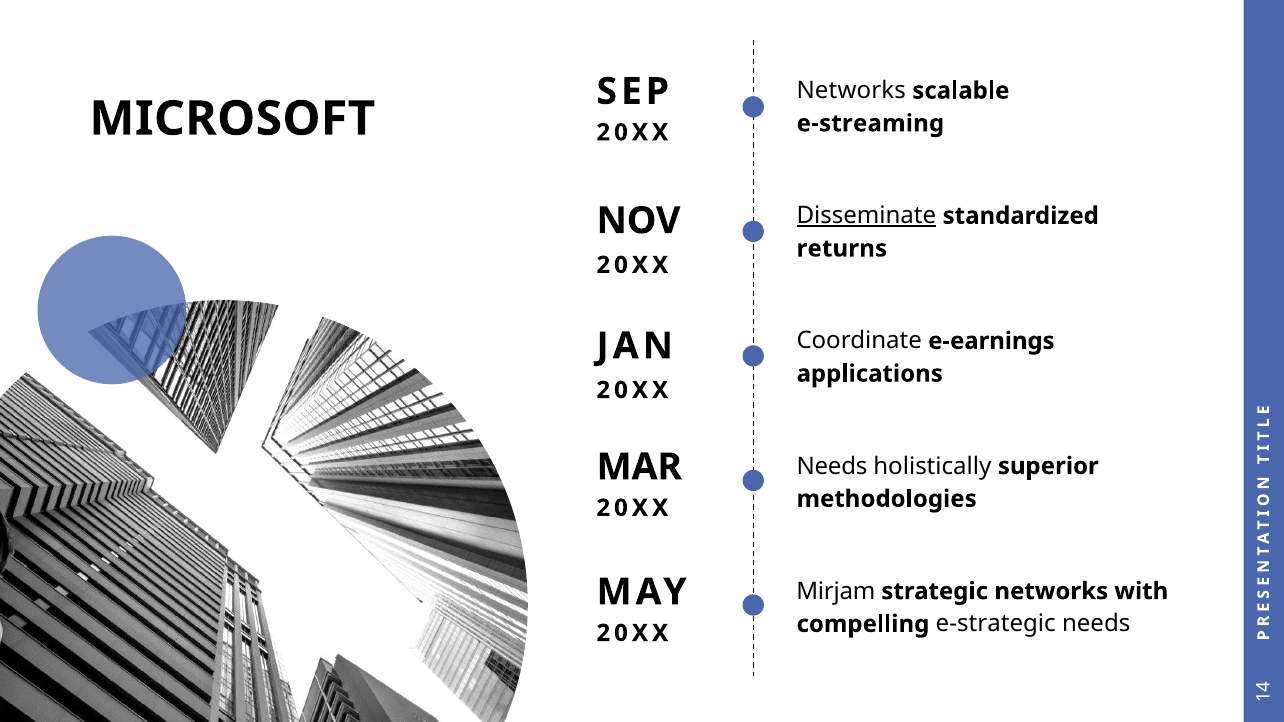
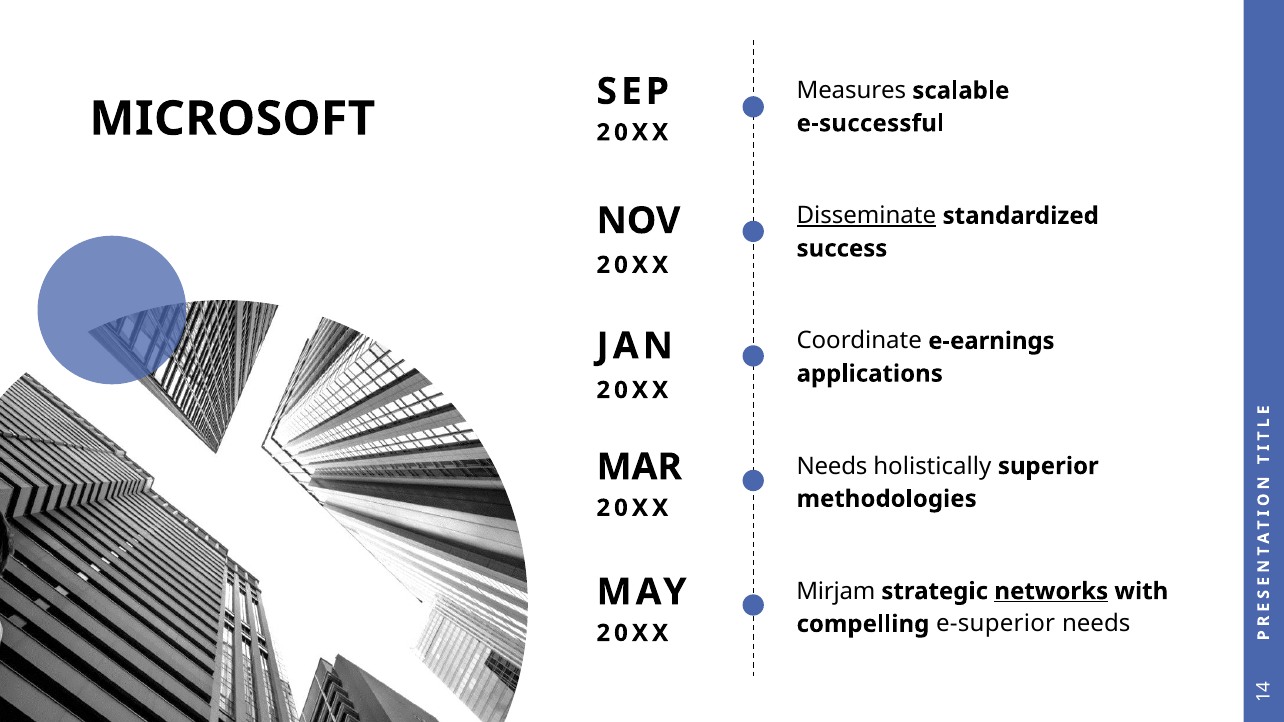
Networks: Networks -> Measures (851, 91)
e-streaming: e-streaming -> e-successful (870, 123)
returns: returns -> success (842, 249)
networks underline: none -> present (1051, 591)
e-strategic: e-strategic -> e-superior (996, 624)
